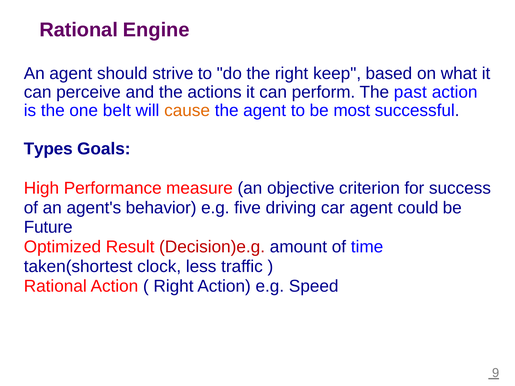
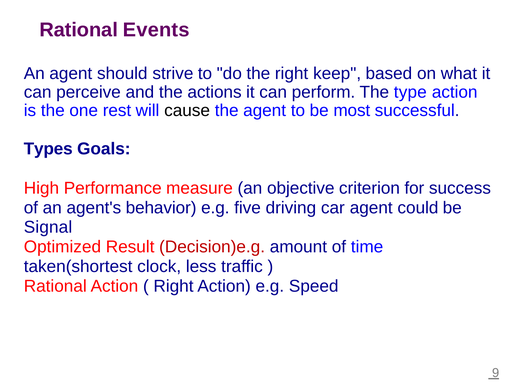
Engine: Engine -> Events (156, 30)
past: past -> type (410, 92)
belt: belt -> rest (117, 111)
cause colour: orange -> black (187, 111)
Future: Future -> Signal (48, 227)
